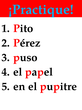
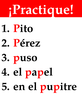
¡Practique colour: light blue -> white (41, 9)
